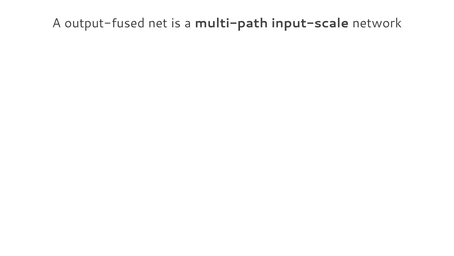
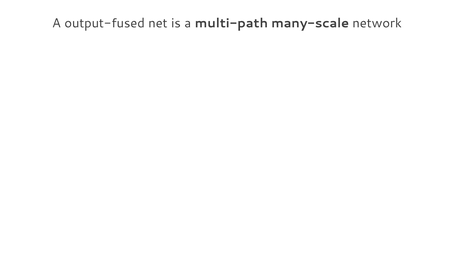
input-scale: input-scale -> many-scale (310, 23)
